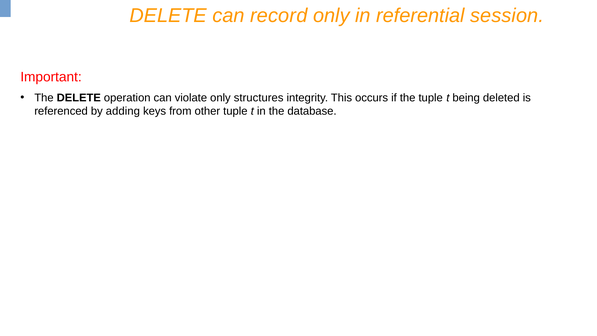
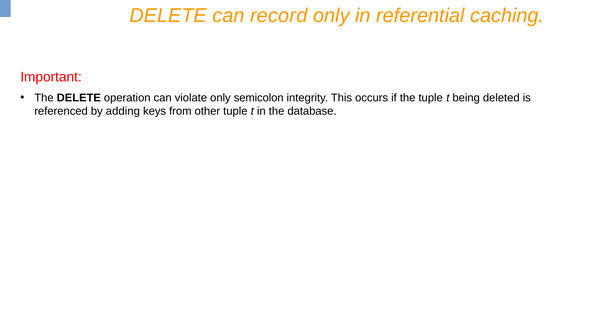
session: session -> caching (507, 16)
structures: structures -> semicolon (259, 98)
